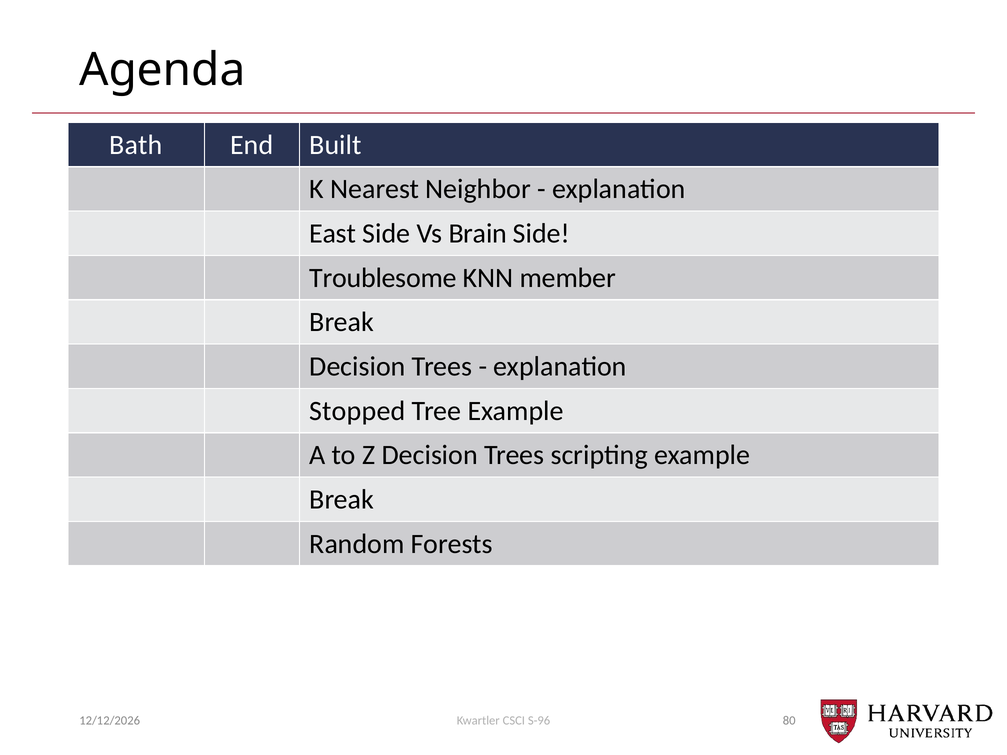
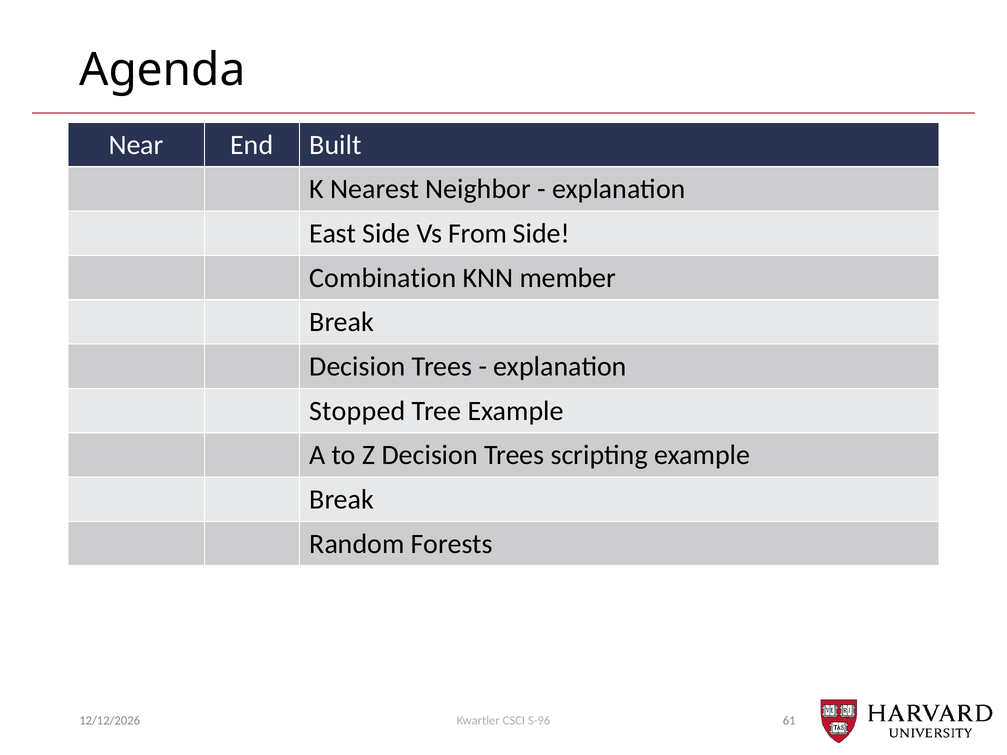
Bath: Bath -> Near (136, 145)
Brain: Brain -> From (478, 234)
Troublesome: Troublesome -> Combination (383, 278)
80: 80 -> 61 (789, 721)
